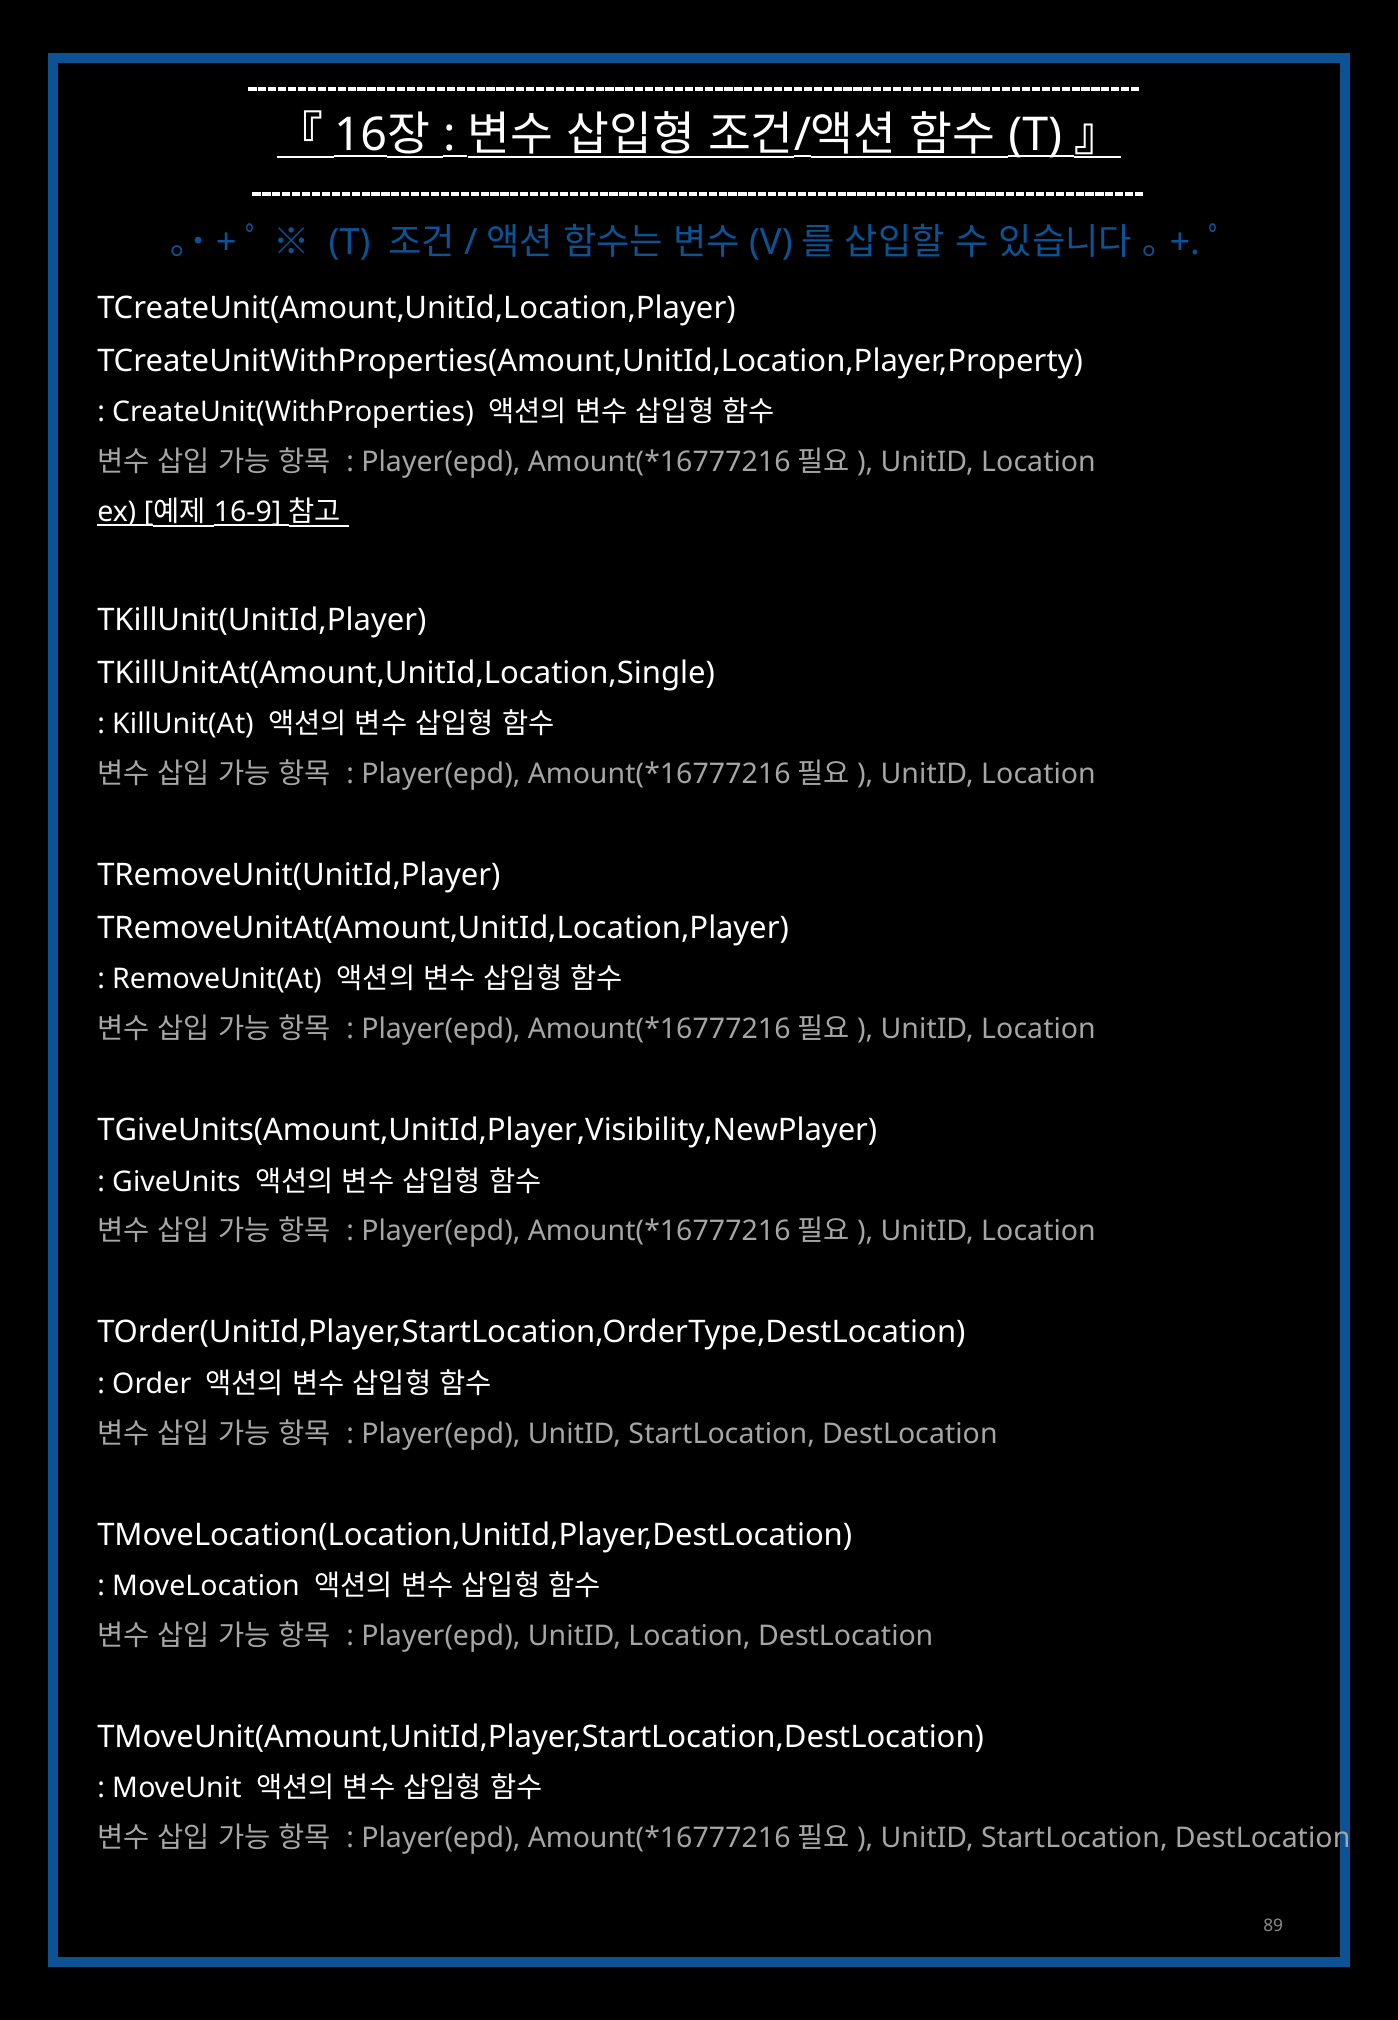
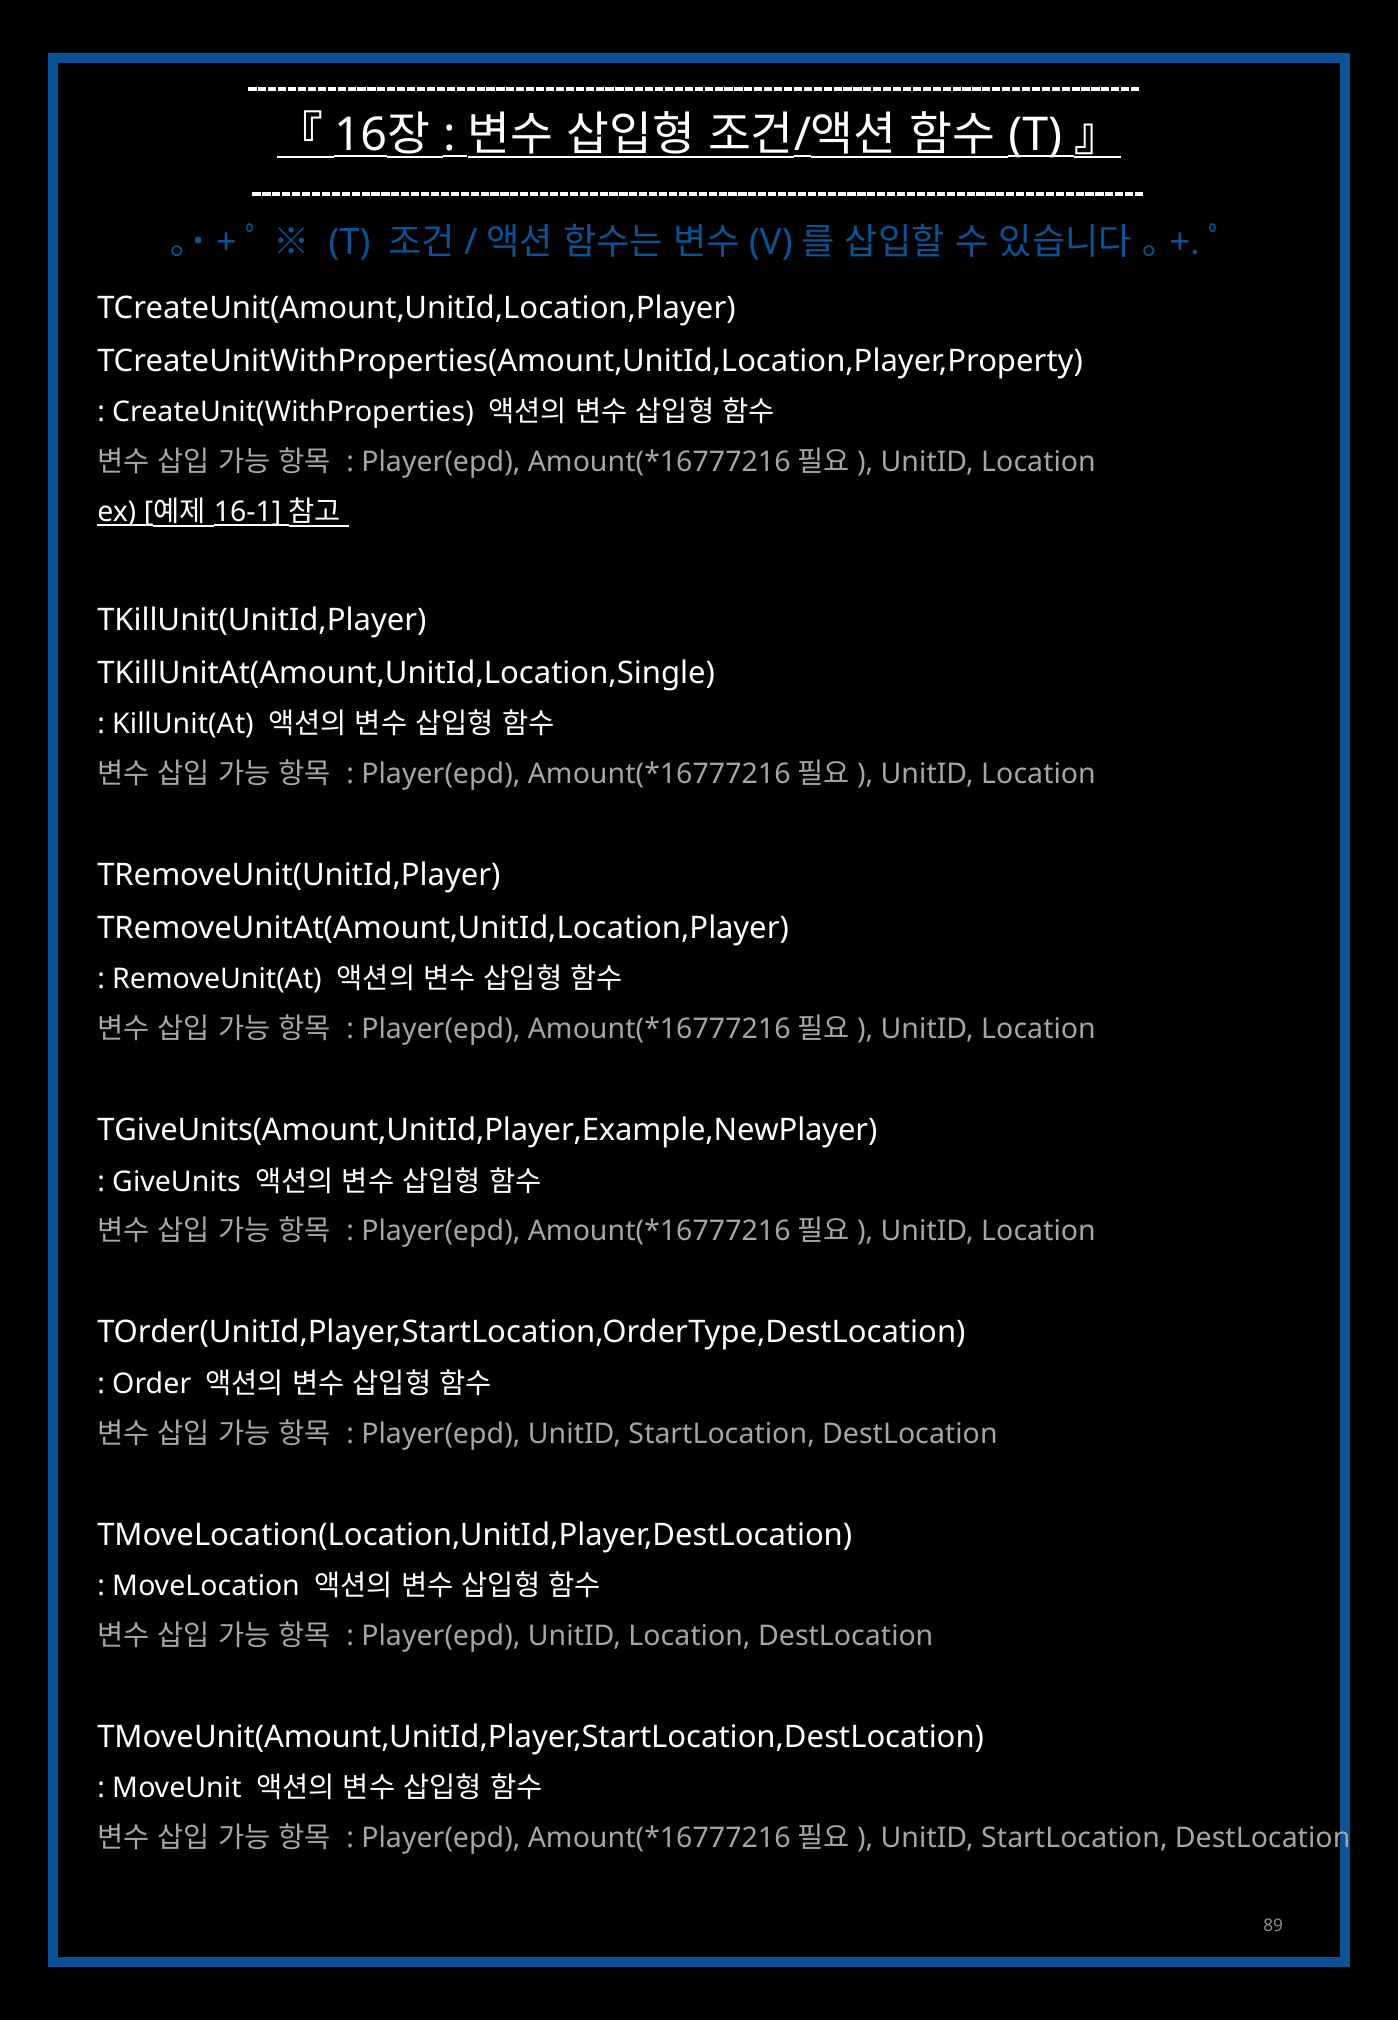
16-9: 16-9 -> 16-1 (248, 512)
TGiveUnits(Amount,UnitId,Player,Visibility,NewPlayer: TGiveUnits(Amount,UnitId,Player,Visibility,NewPlayer -> TGiveUnits(Amount,UnitId,Player,Example,NewPlayer (487, 1130)
